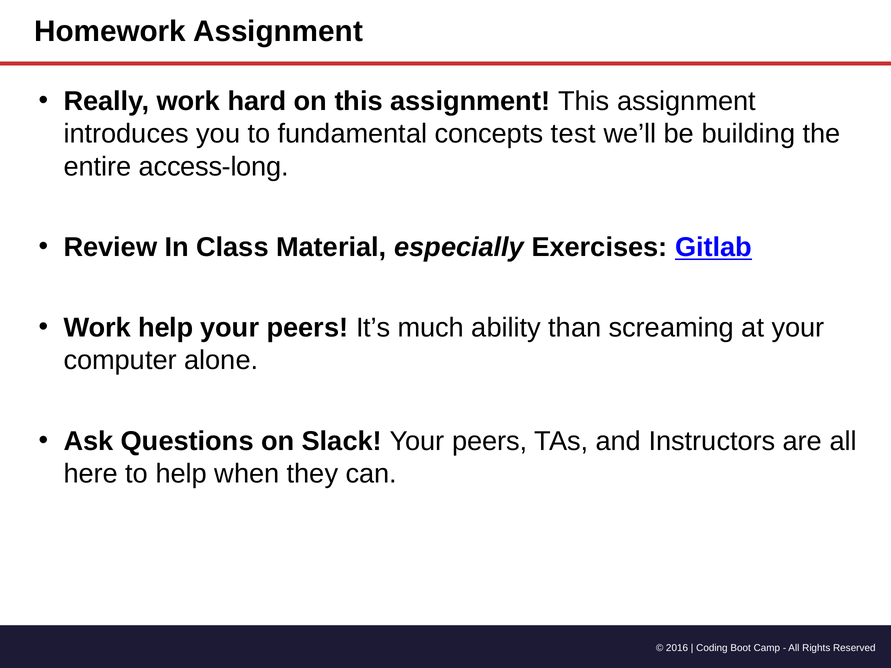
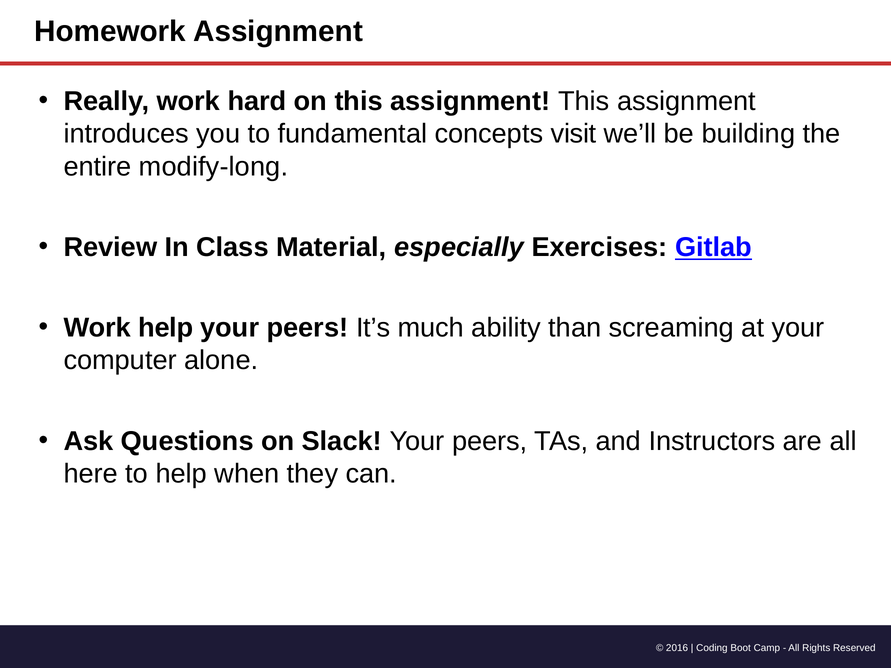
test: test -> visit (574, 134)
access-long: access-long -> modify-long (214, 167)
